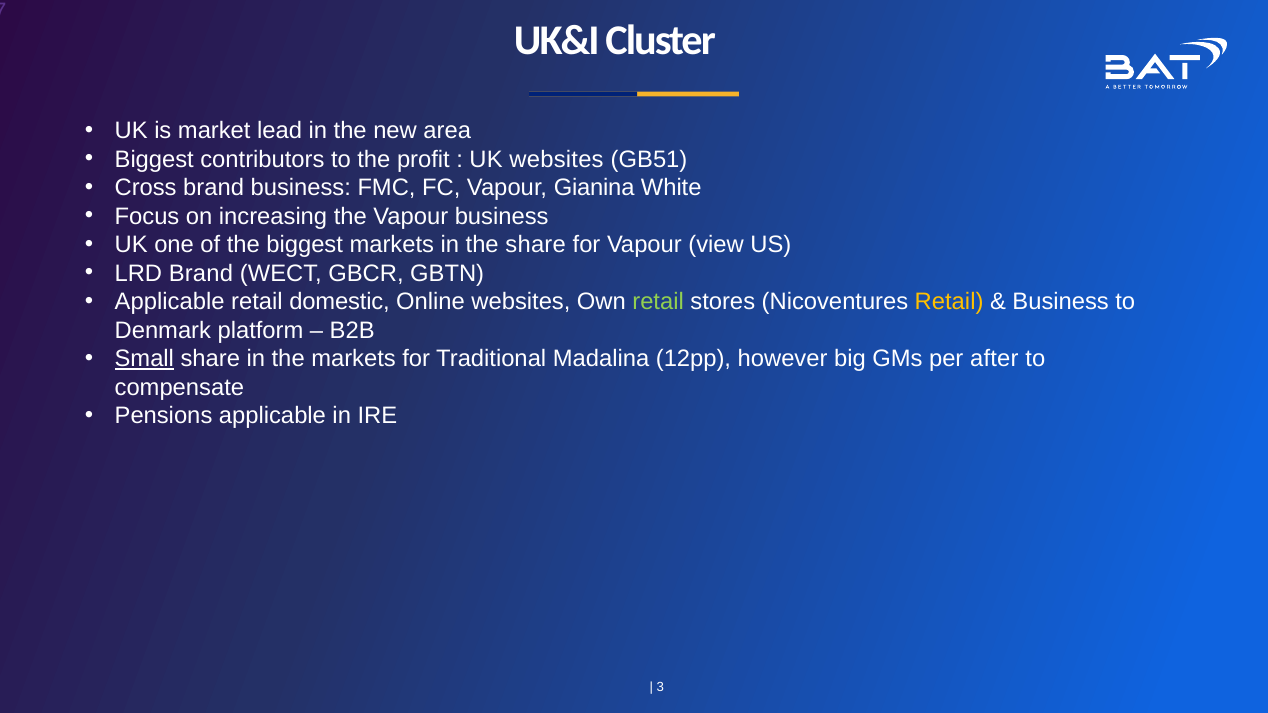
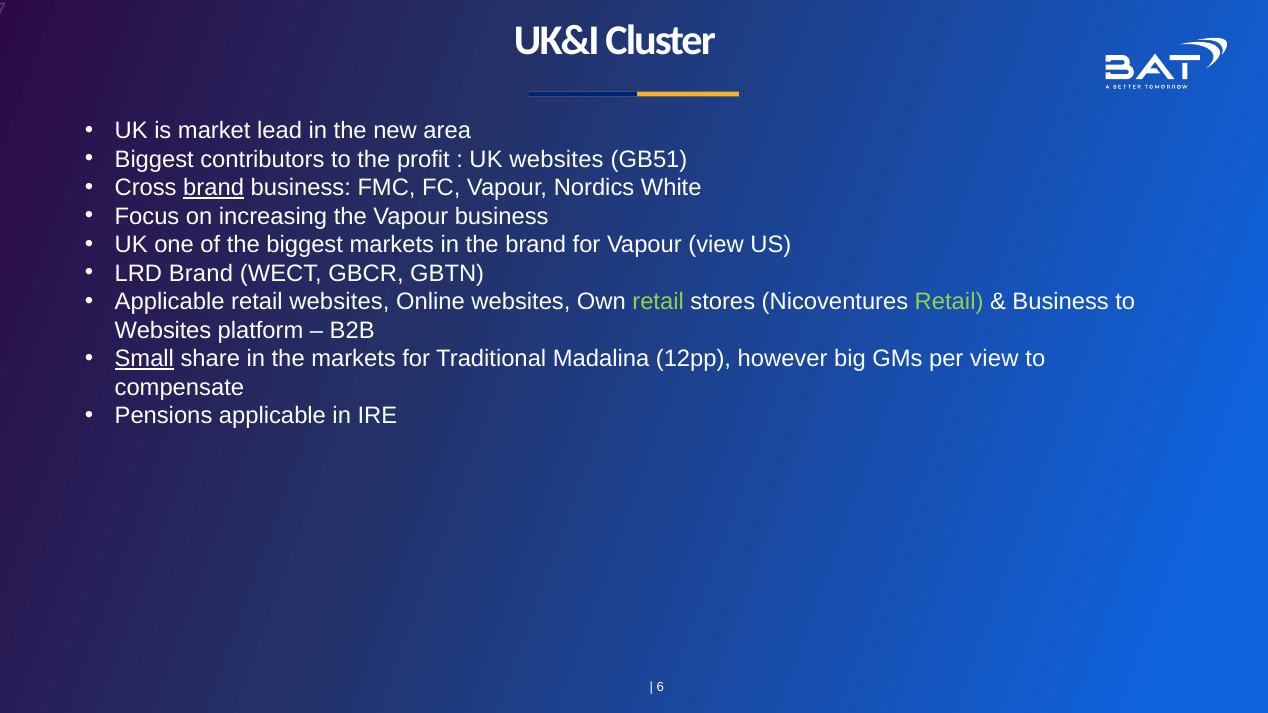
brand underline: none -> present (214, 188)
Gianina: Gianina -> Nordics (594, 188)
the share: share -> brand (536, 245)
retail domestic: domestic -> websites (339, 302)
Retail colour: yellow -> light green (949, 302)
Denmark: Denmark -> Websites (163, 331)
per after: after -> view (994, 359)
3: 3 -> 6 (660, 687)
